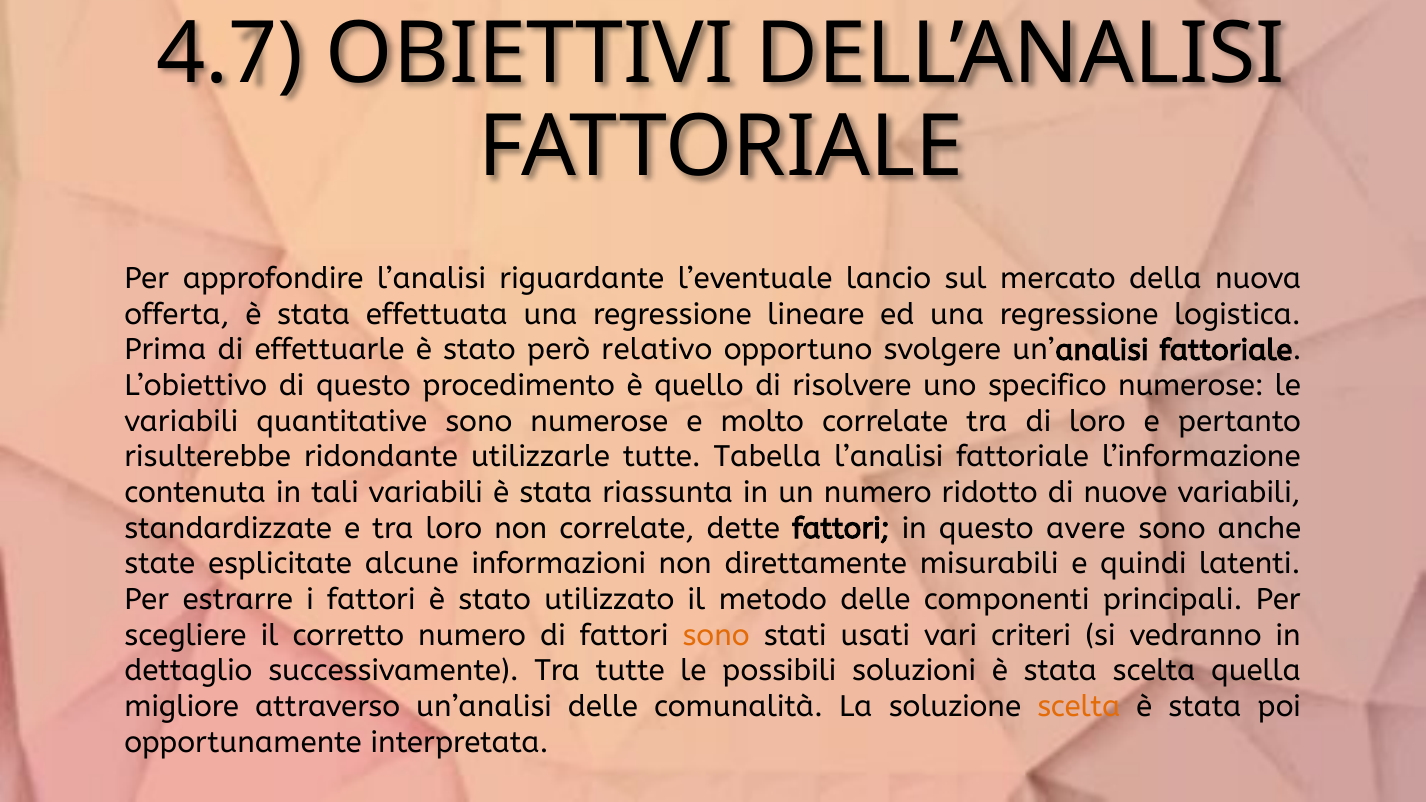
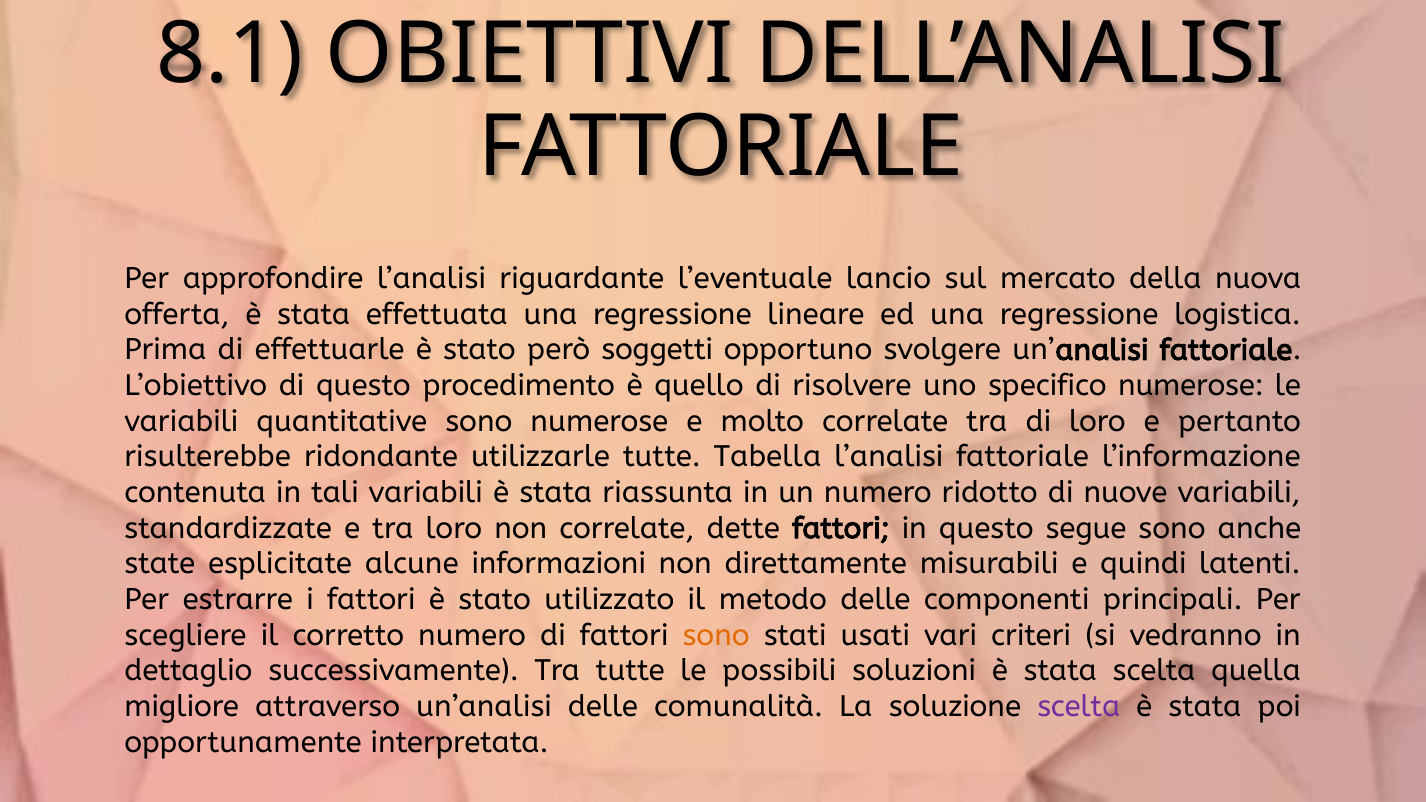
4.7: 4.7 -> 8.1 (230, 54)
relativo: relativo -> soggetti (657, 350)
avere: avere -> segue (1086, 528)
scelta colour: orange -> purple (1079, 707)
